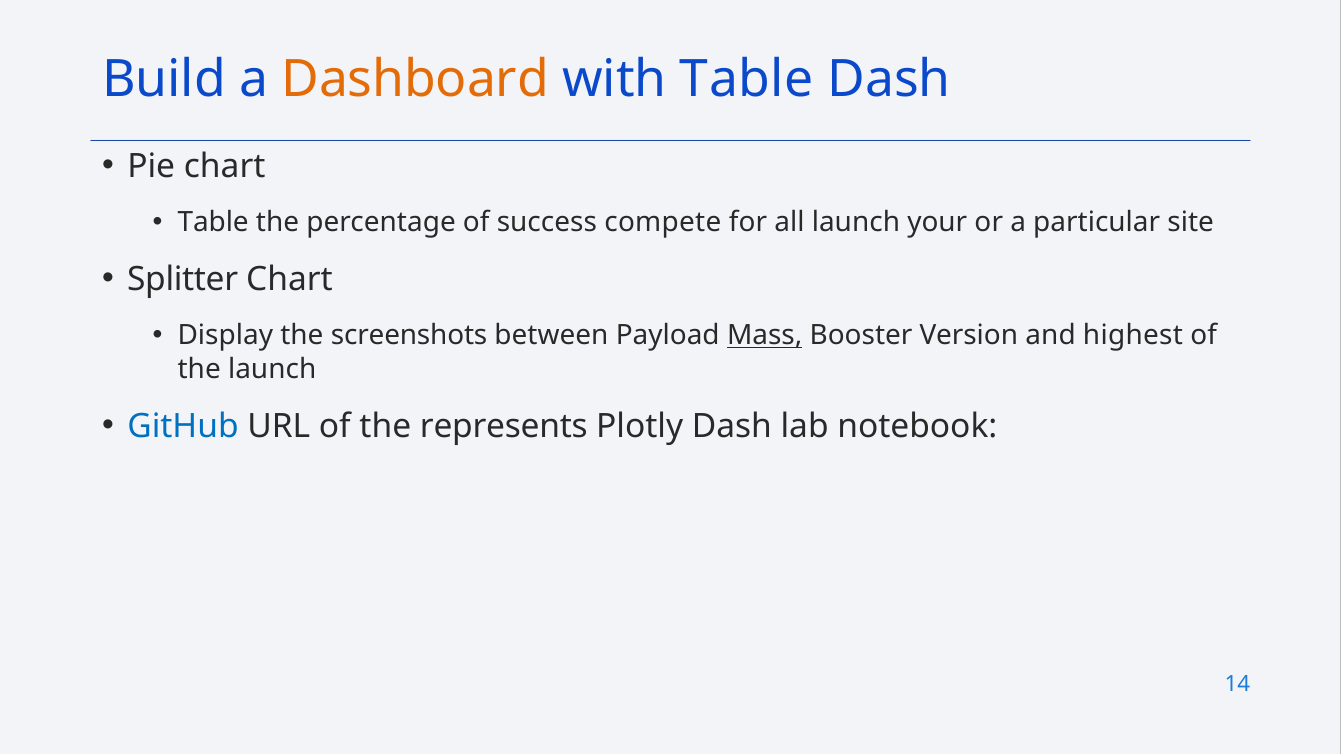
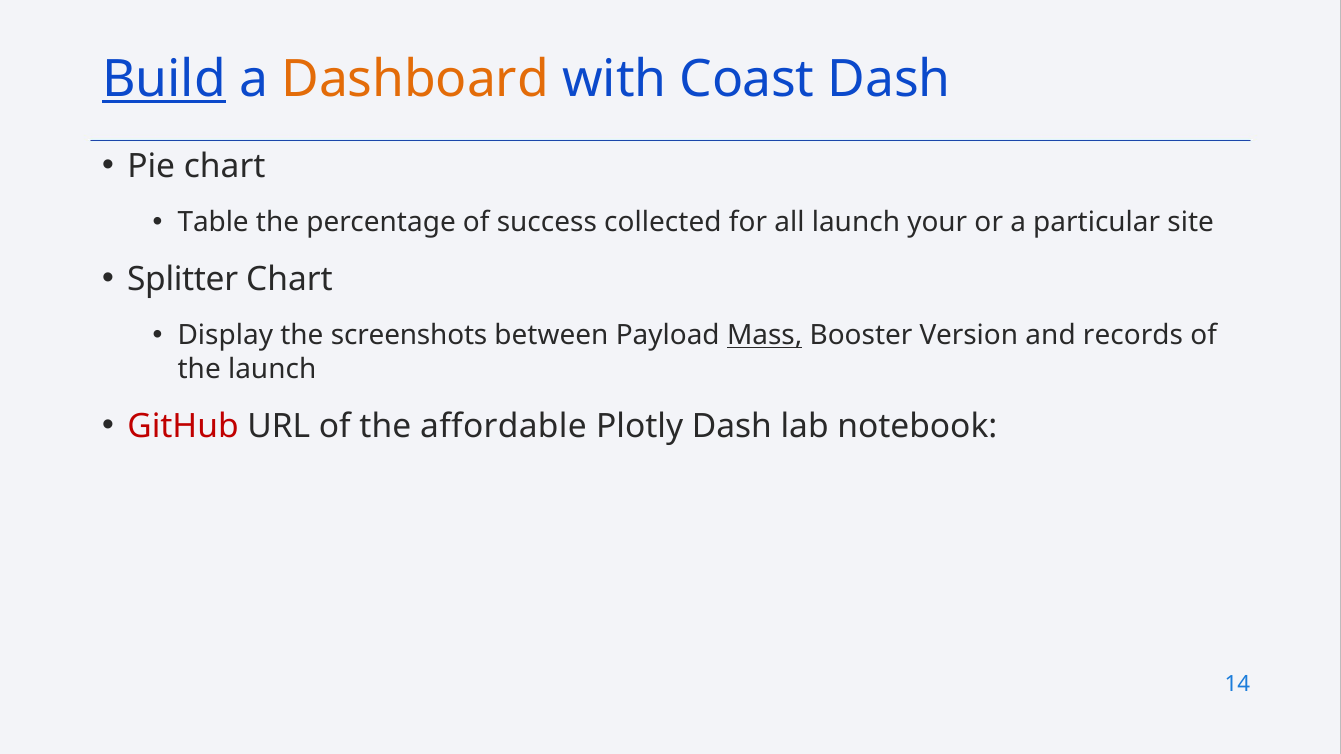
Build underline: none -> present (164, 80)
with Table: Table -> Coast (747, 80)
compete: compete -> collected (663, 223)
highest: highest -> records (1133, 336)
GitHub colour: blue -> red (183, 426)
represents: represents -> affordable (504, 426)
